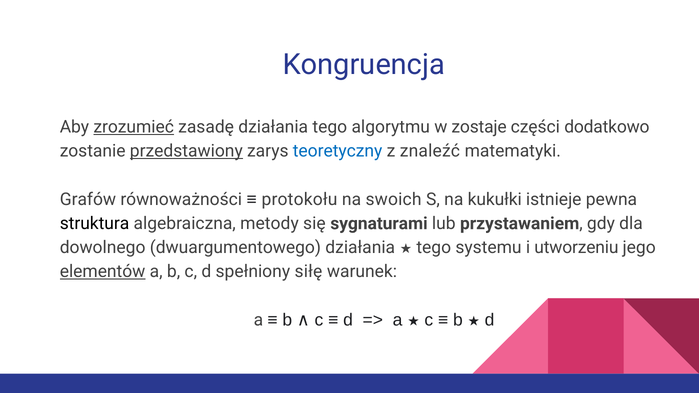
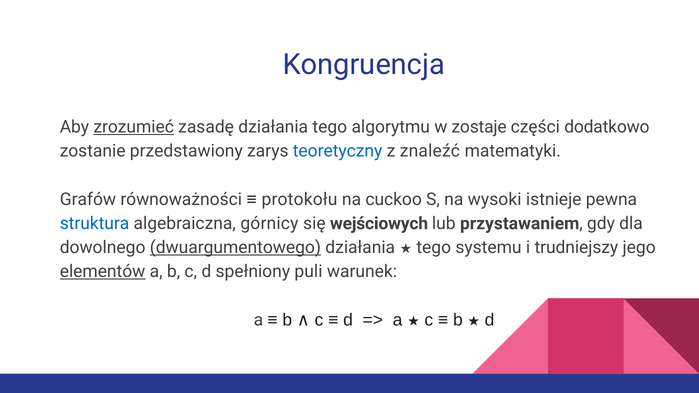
przedstawiony underline: present -> none (186, 151)
swoich: swoich -> cuckoo (394, 199)
kukułki: kukułki -> wysoki (495, 199)
struktura colour: black -> blue (95, 224)
metody: metody -> górnicy (269, 224)
sygnaturami: sygnaturami -> wejściowych (379, 224)
dwuargumentowego underline: none -> present (235, 248)
utworzeniu: utworzeniu -> trudniejszy (576, 248)
siłę: siłę -> puli (308, 272)
